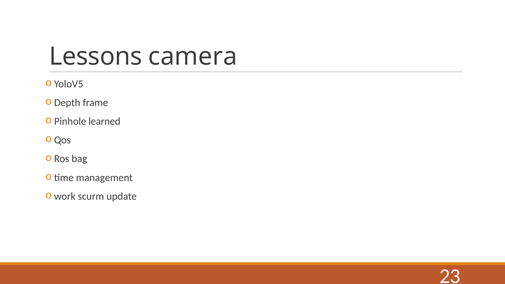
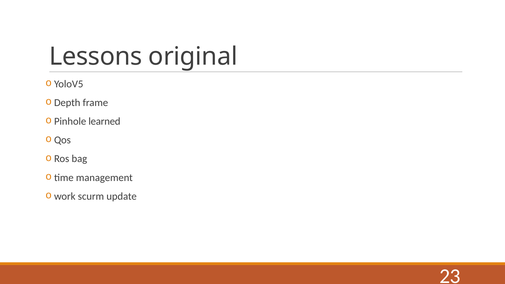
camera: camera -> original (193, 57)
